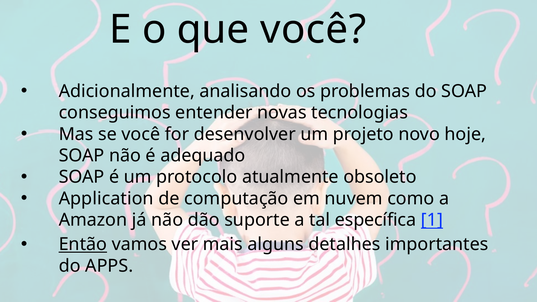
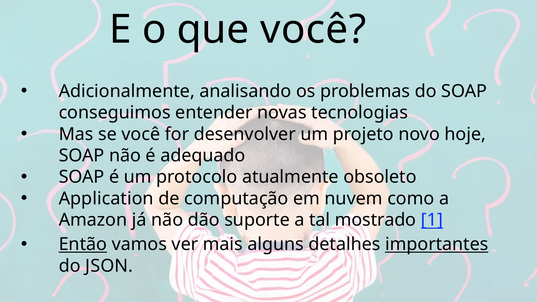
específica: específica -> mostrado (376, 220)
importantes underline: none -> present (437, 244)
APPS: APPS -> JSON (109, 266)
